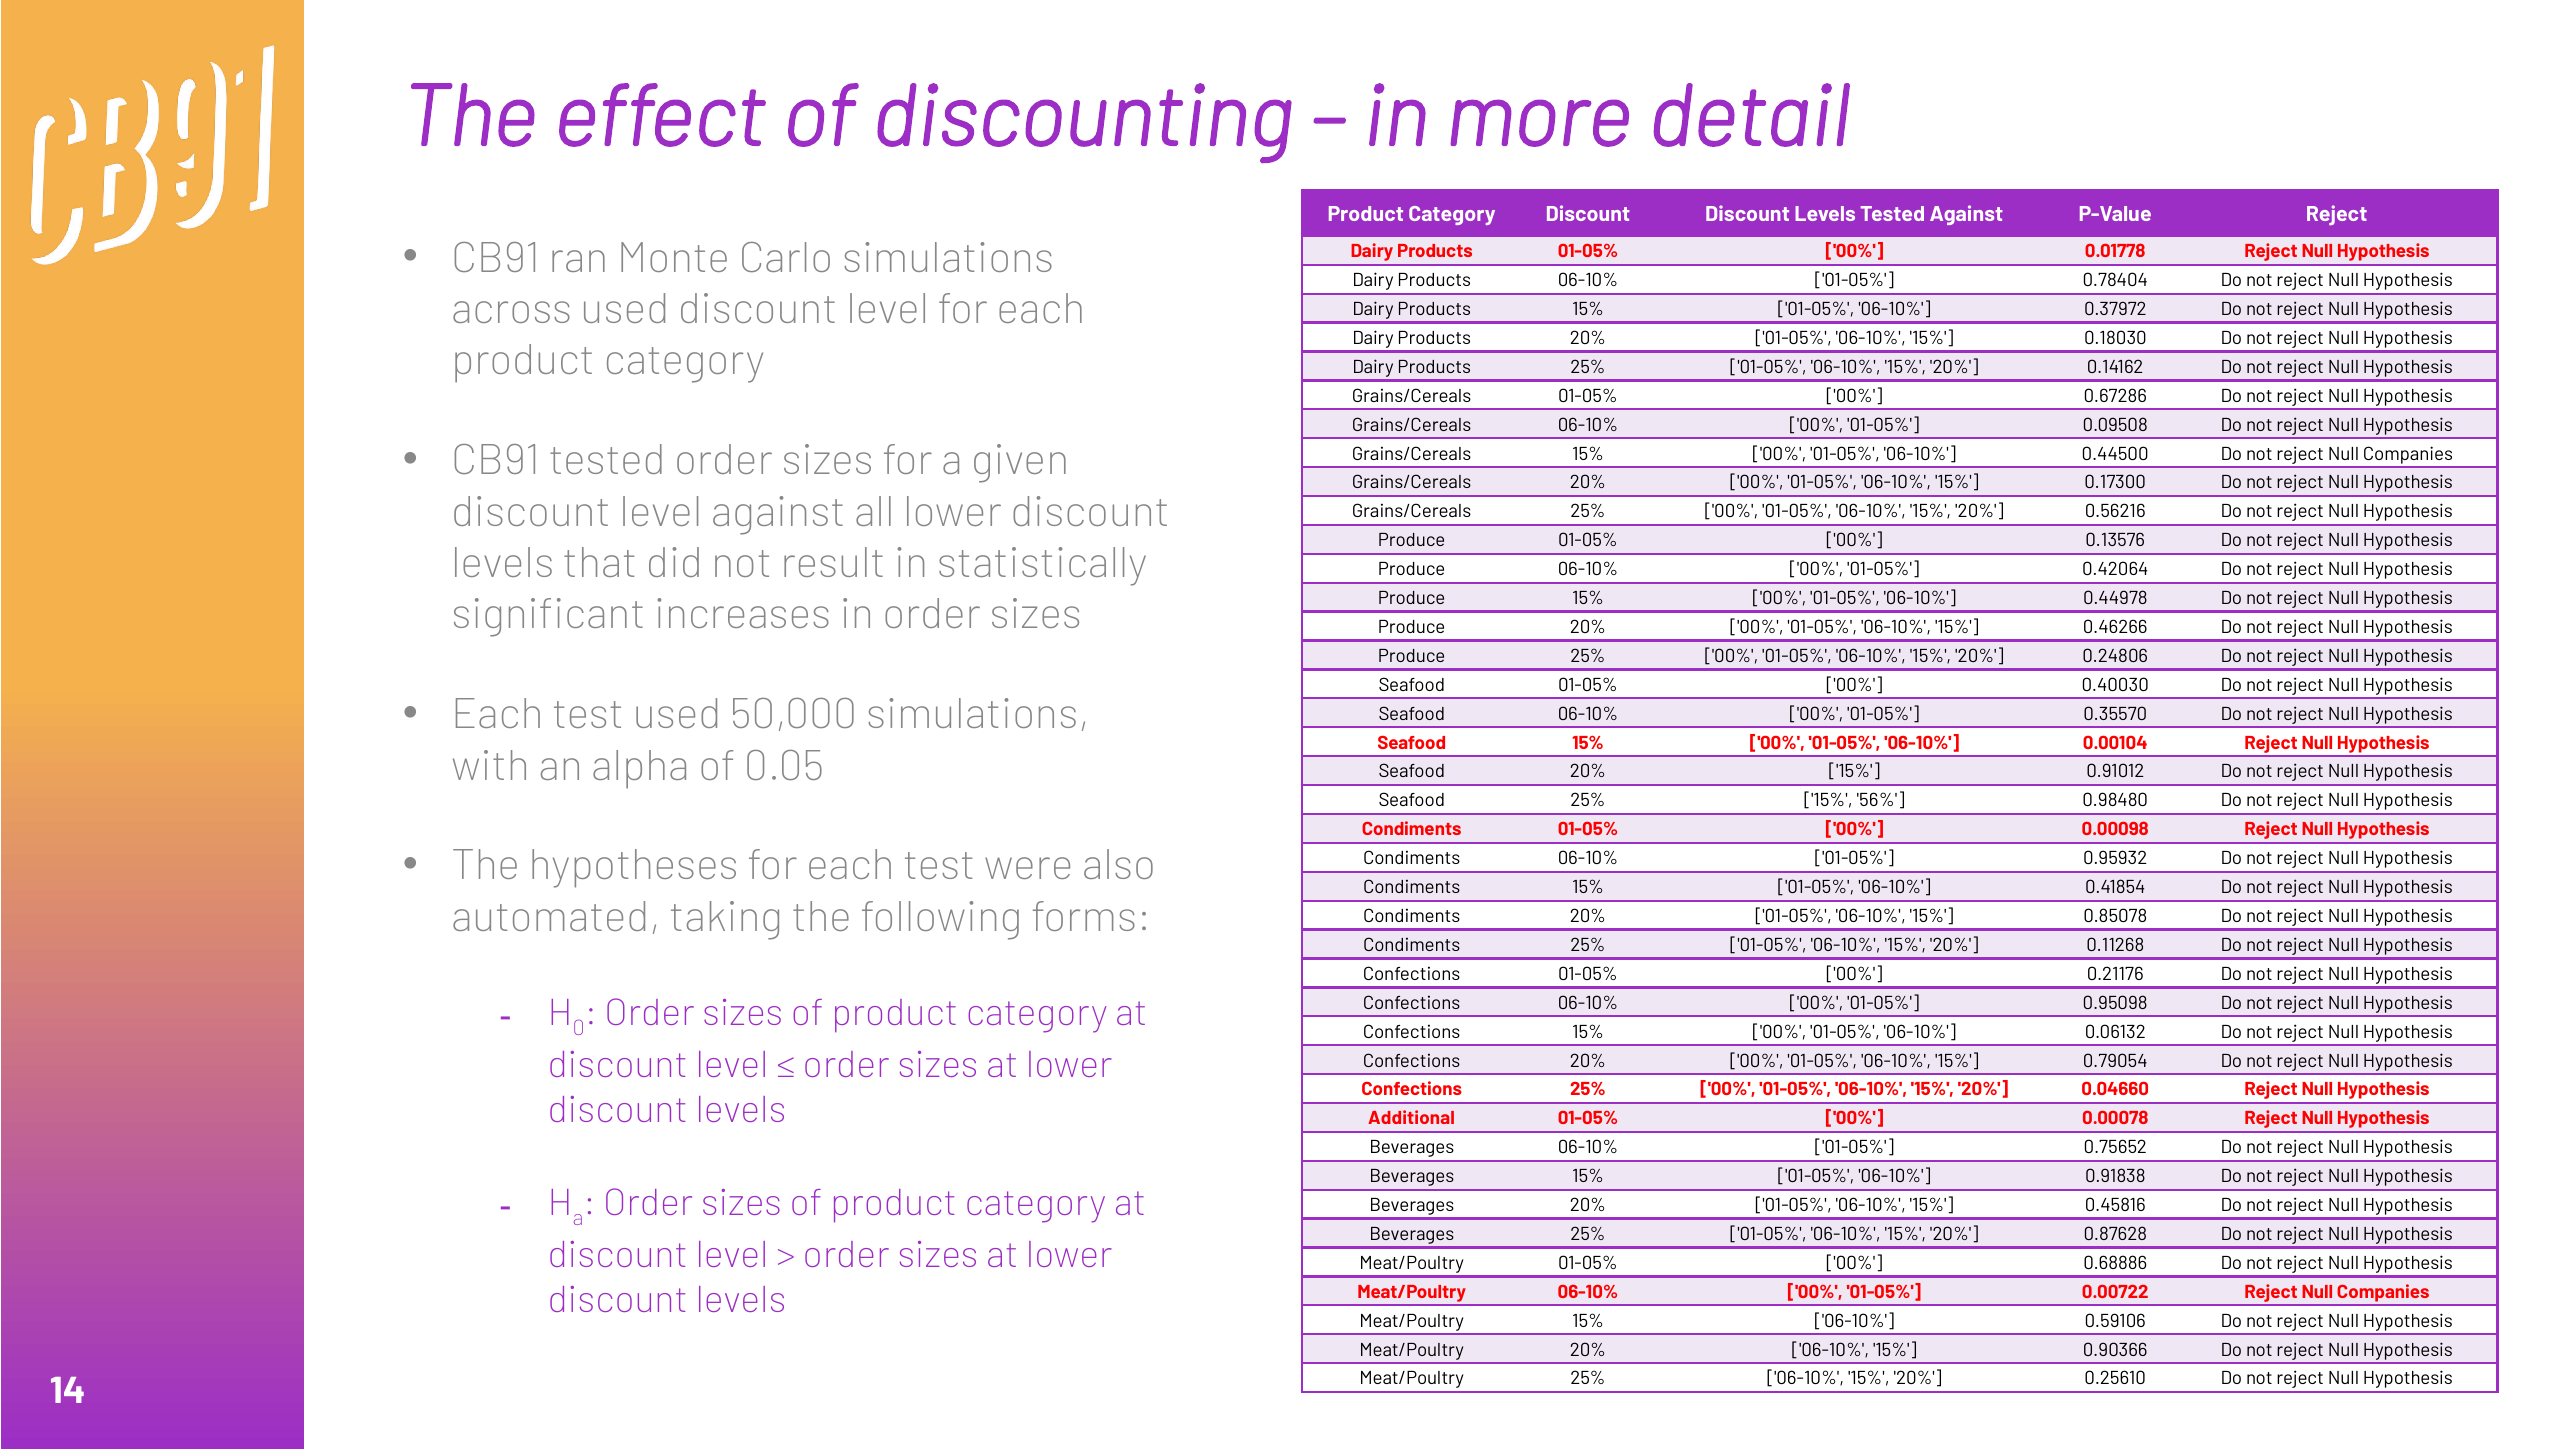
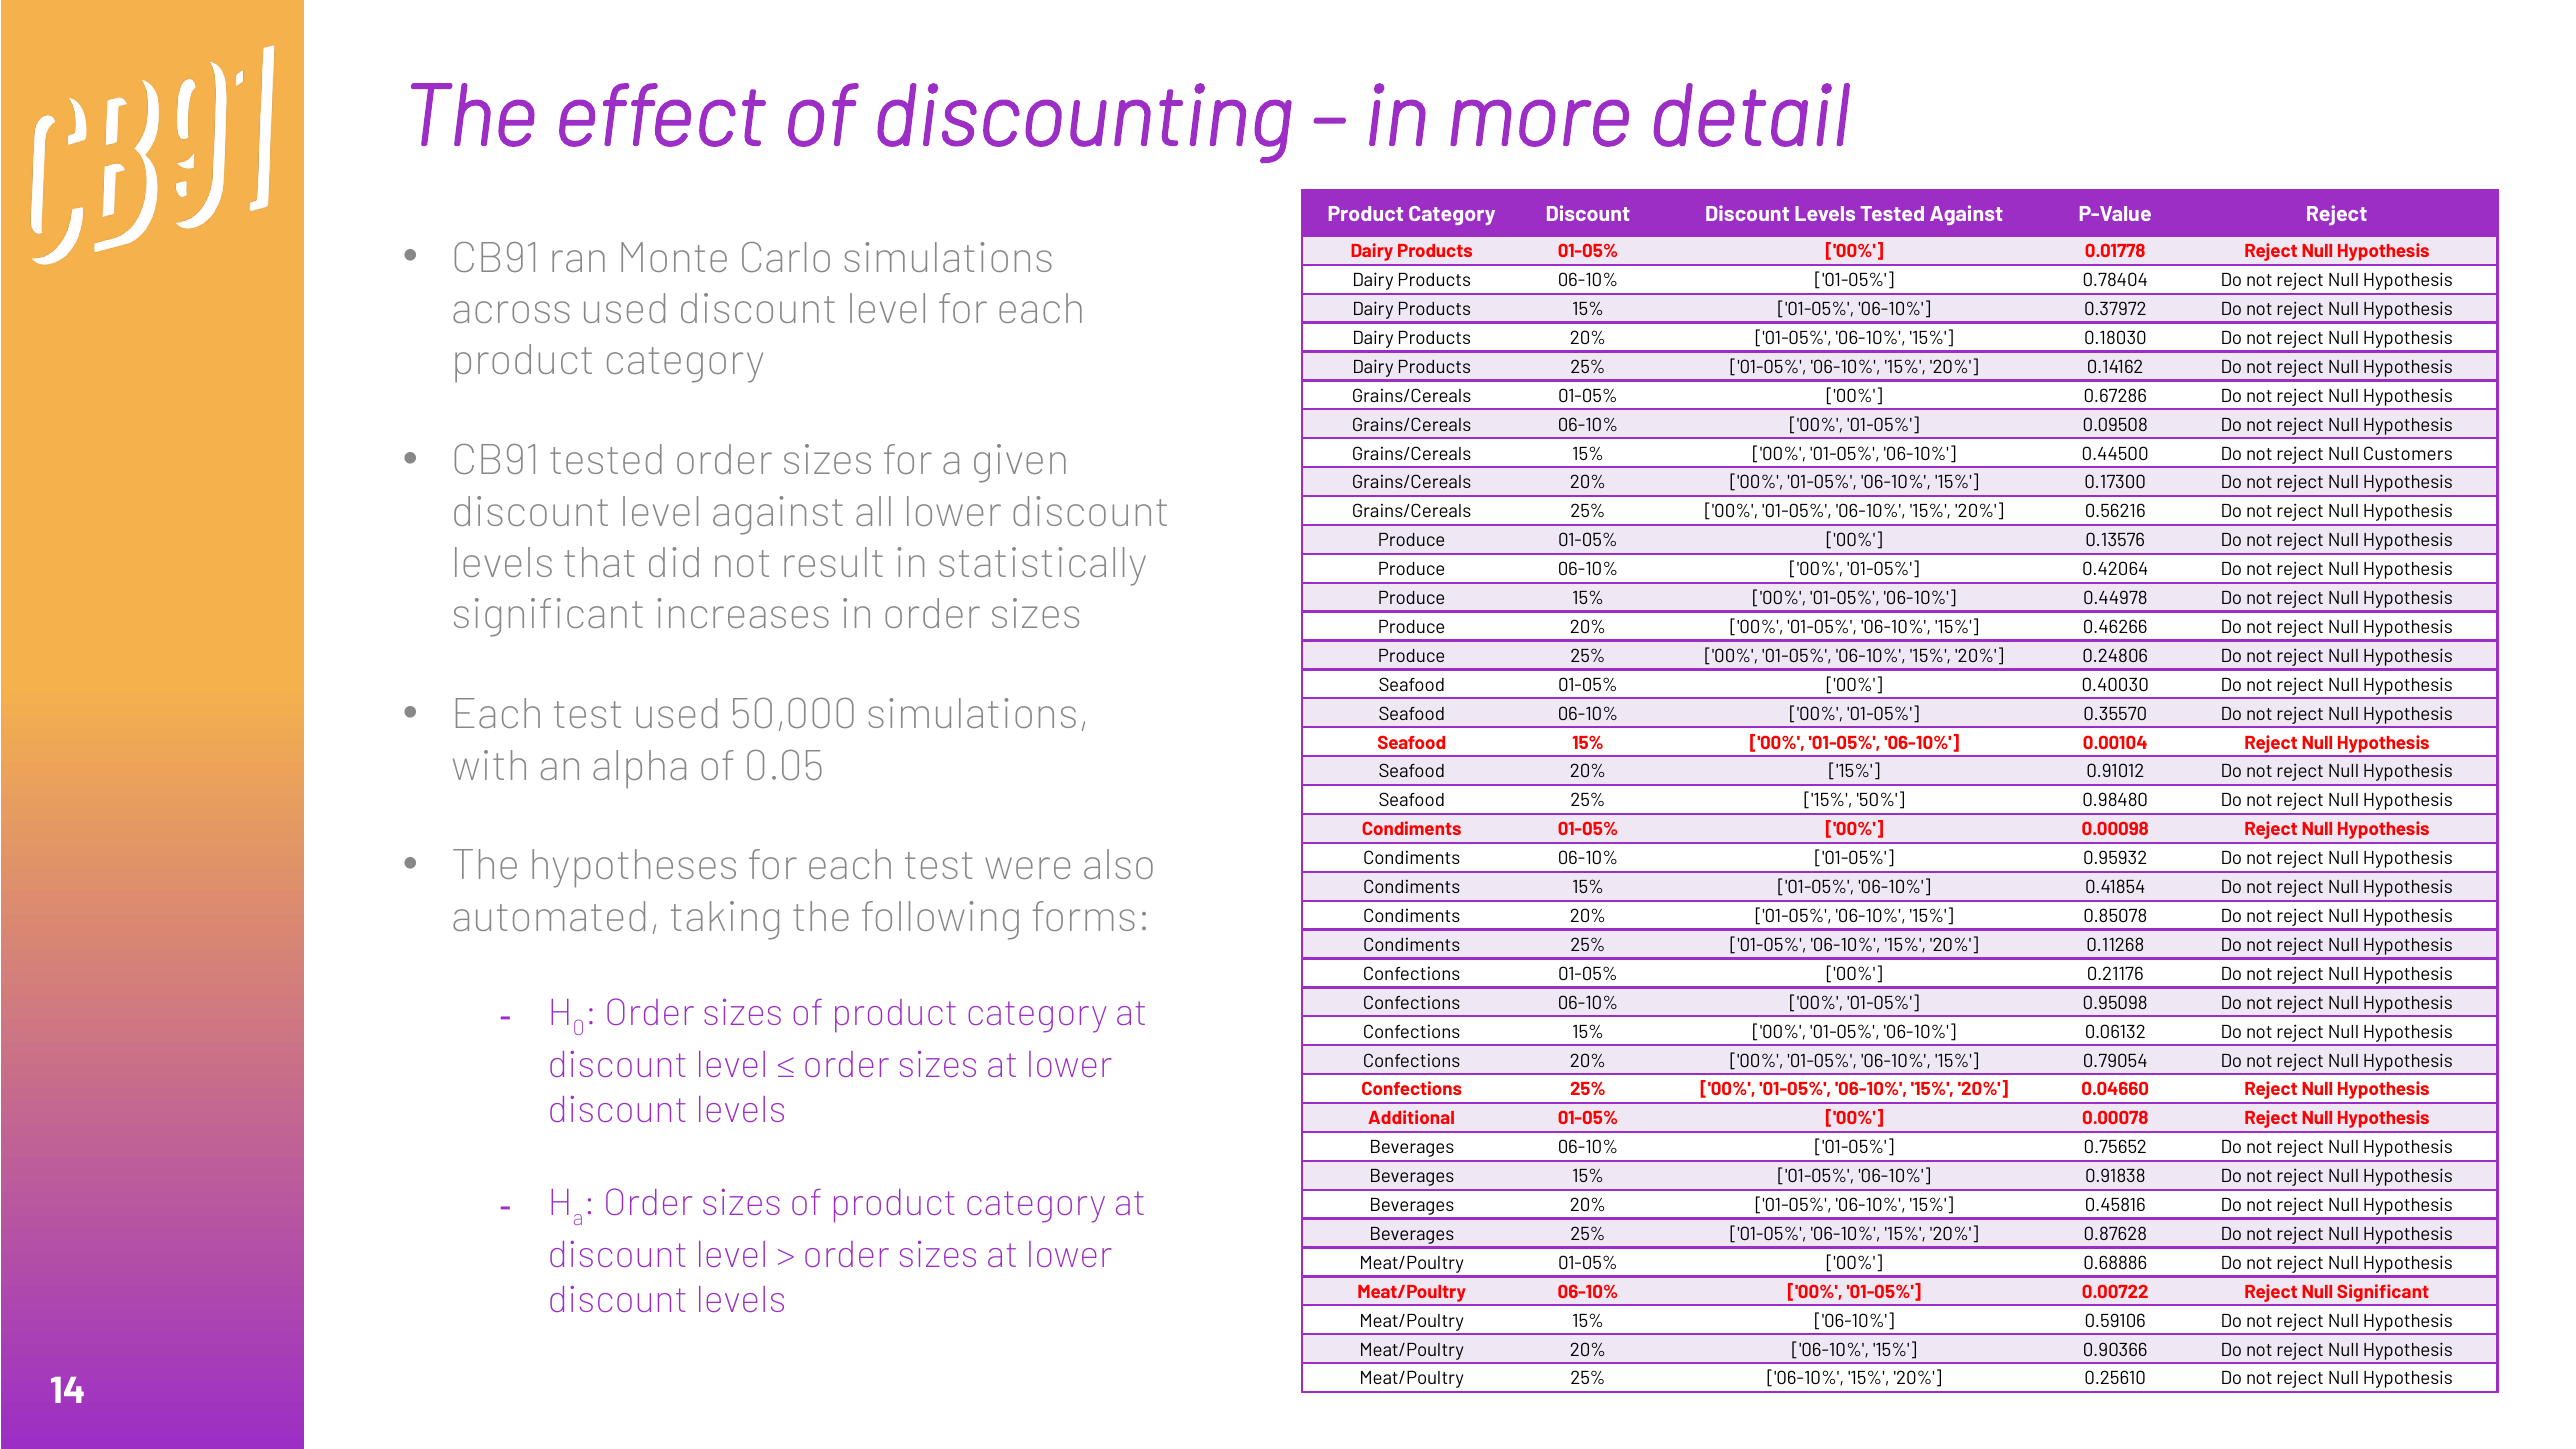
not reject Null Companies: Companies -> Customers (2408, 454)
56%: 56% -> 50% (1881, 801)
0.00722 Reject Null Companies: Companies -> Significant (2383, 1292)
